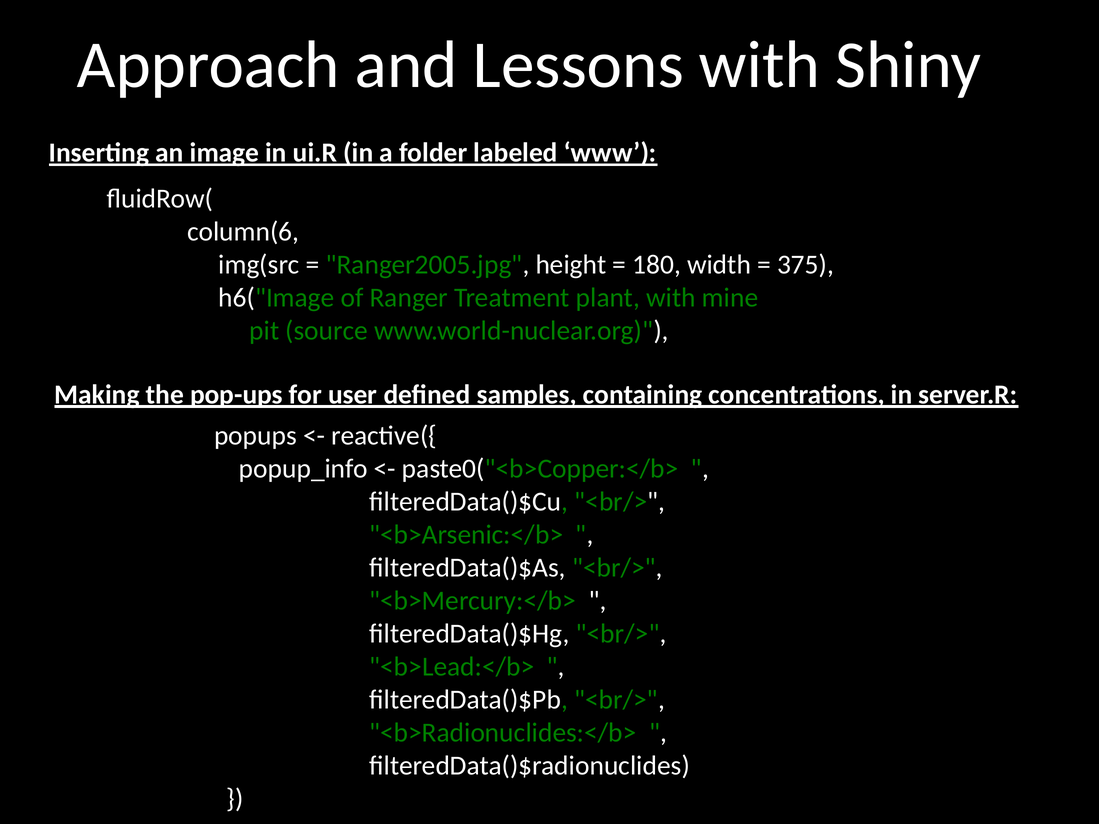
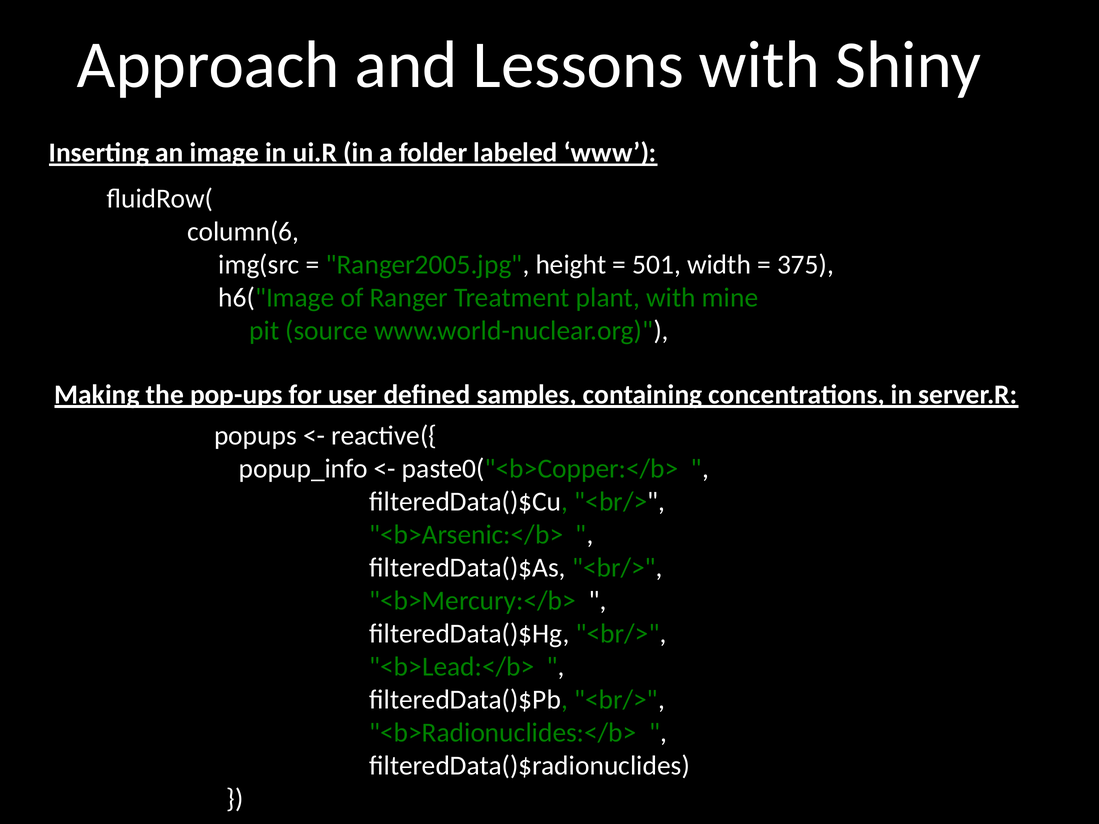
180: 180 -> 501 (657, 265)
